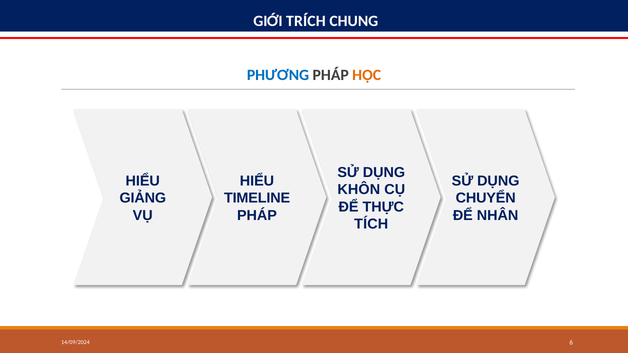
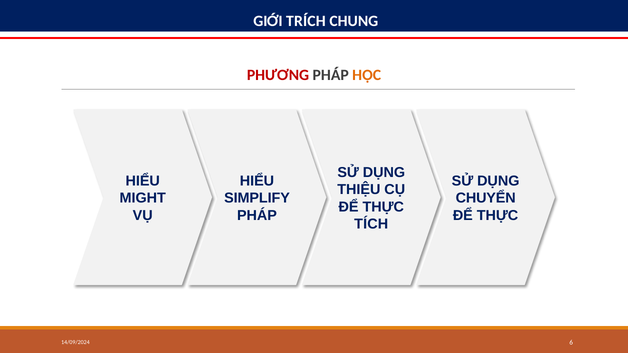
PHƯƠNG colour: blue -> red (278, 75)
KHÔN: KHÔN -> THIỆU (359, 190)
GIẢNG: GIẢNG -> MIGHT (143, 198)
TIMELINE: TIMELINE -> SIMPLIFY (257, 198)
NHÂN: NHÂN -> THỰC (498, 216)
